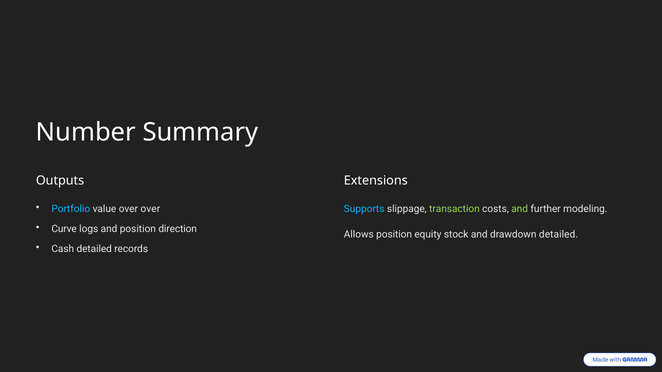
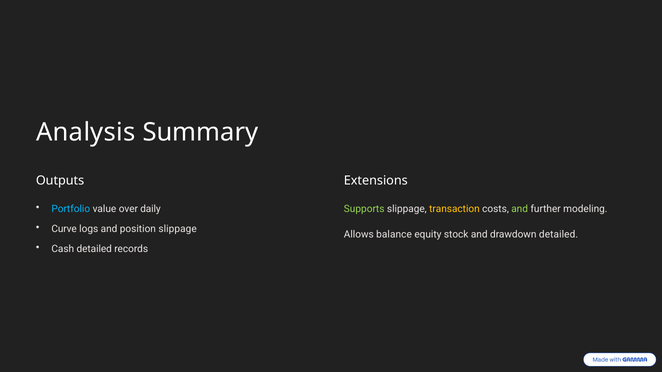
Number: Number -> Analysis (86, 132)
over over: over -> daily (150, 209)
Supports colour: light blue -> light green (364, 209)
transaction colour: light green -> yellow (454, 209)
position direction: direction -> slippage (178, 229)
Allows position: position -> balance (394, 235)
